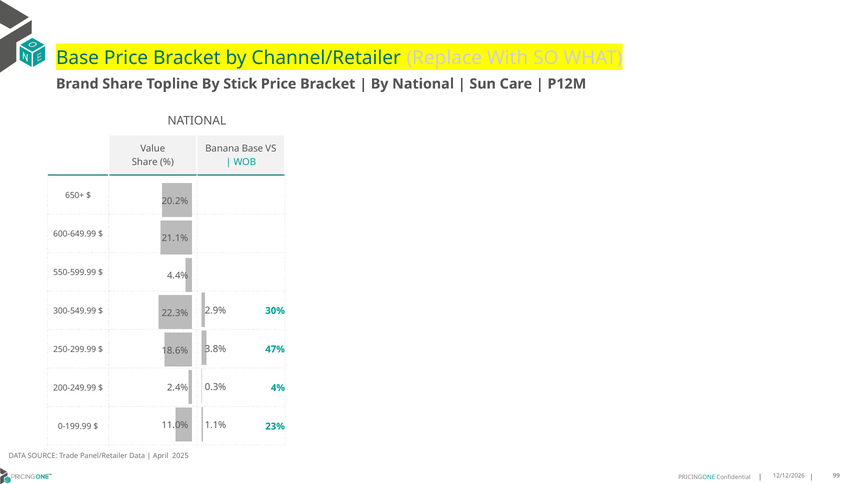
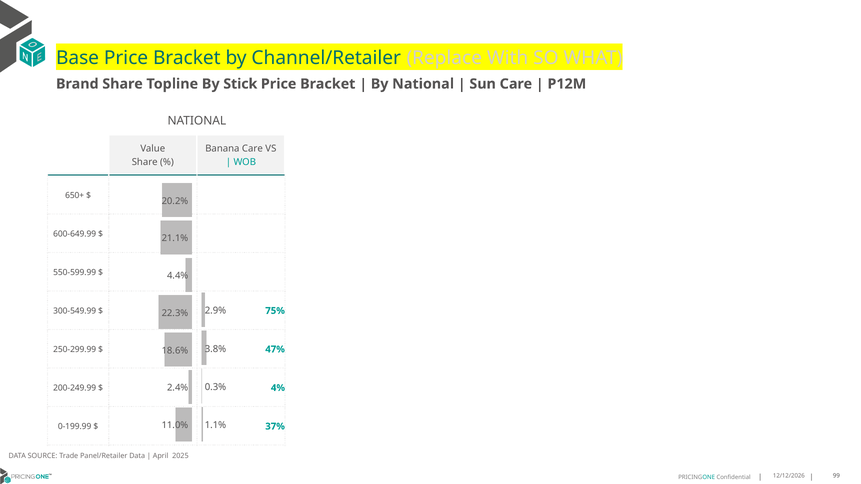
Banana Base: Base -> Care (252, 149)
30%: 30% -> 75% (275, 311)
23%: 23% -> 37% (275, 427)
